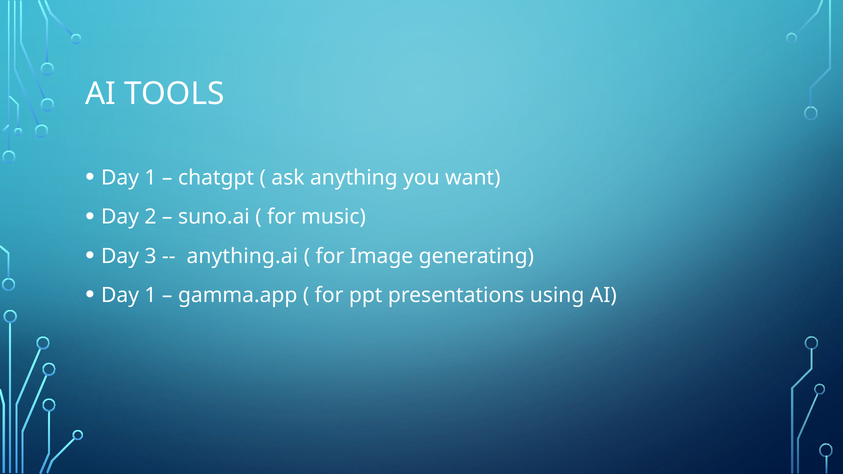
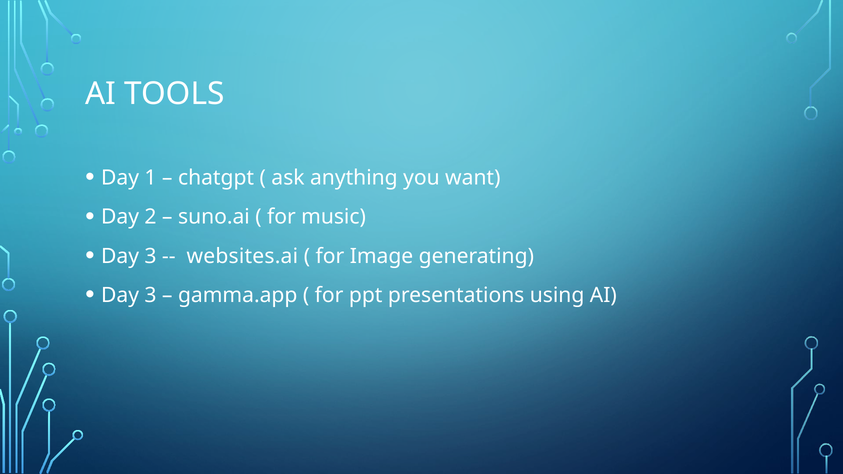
anything.ai: anything.ai -> websites.ai (242, 256)
1: 1 -> 3 (151, 295)
